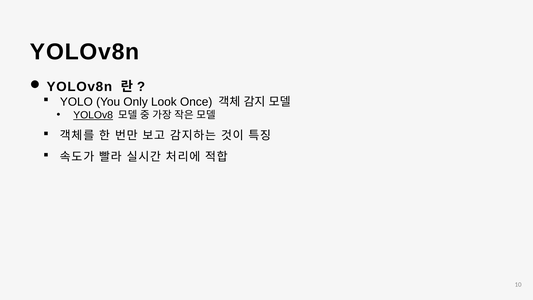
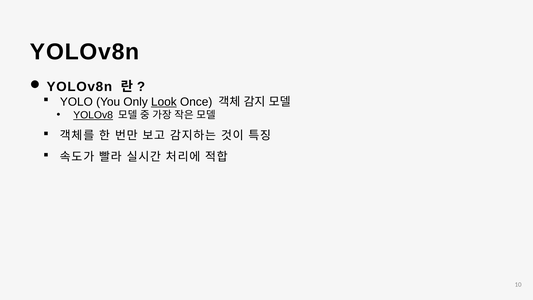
Look underline: none -> present (164, 102)
